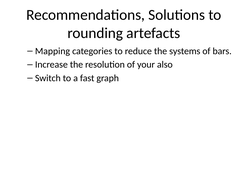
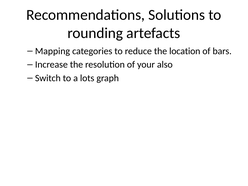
systems: systems -> location (185, 51)
fast: fast -> lots (87, 78)
